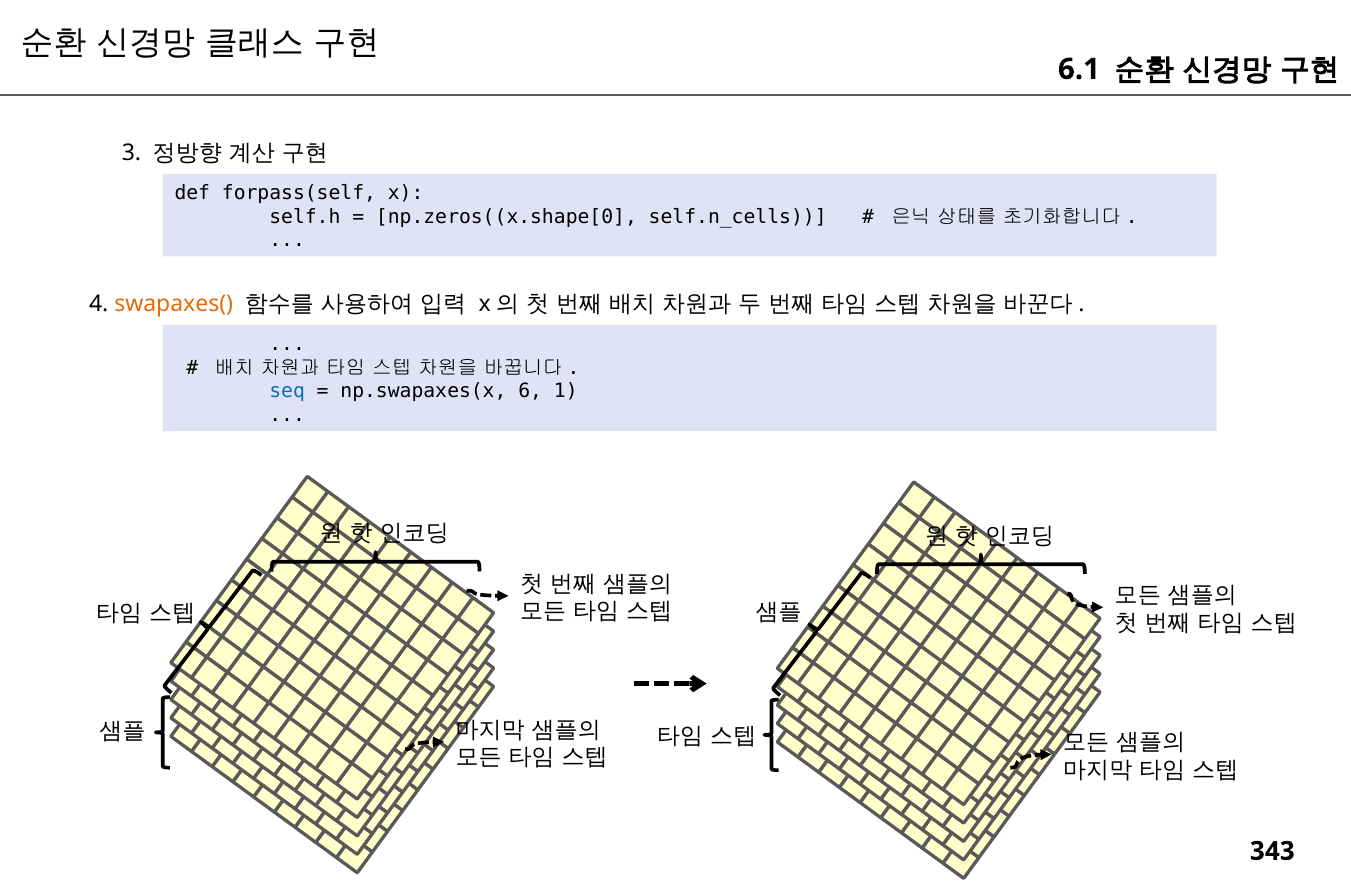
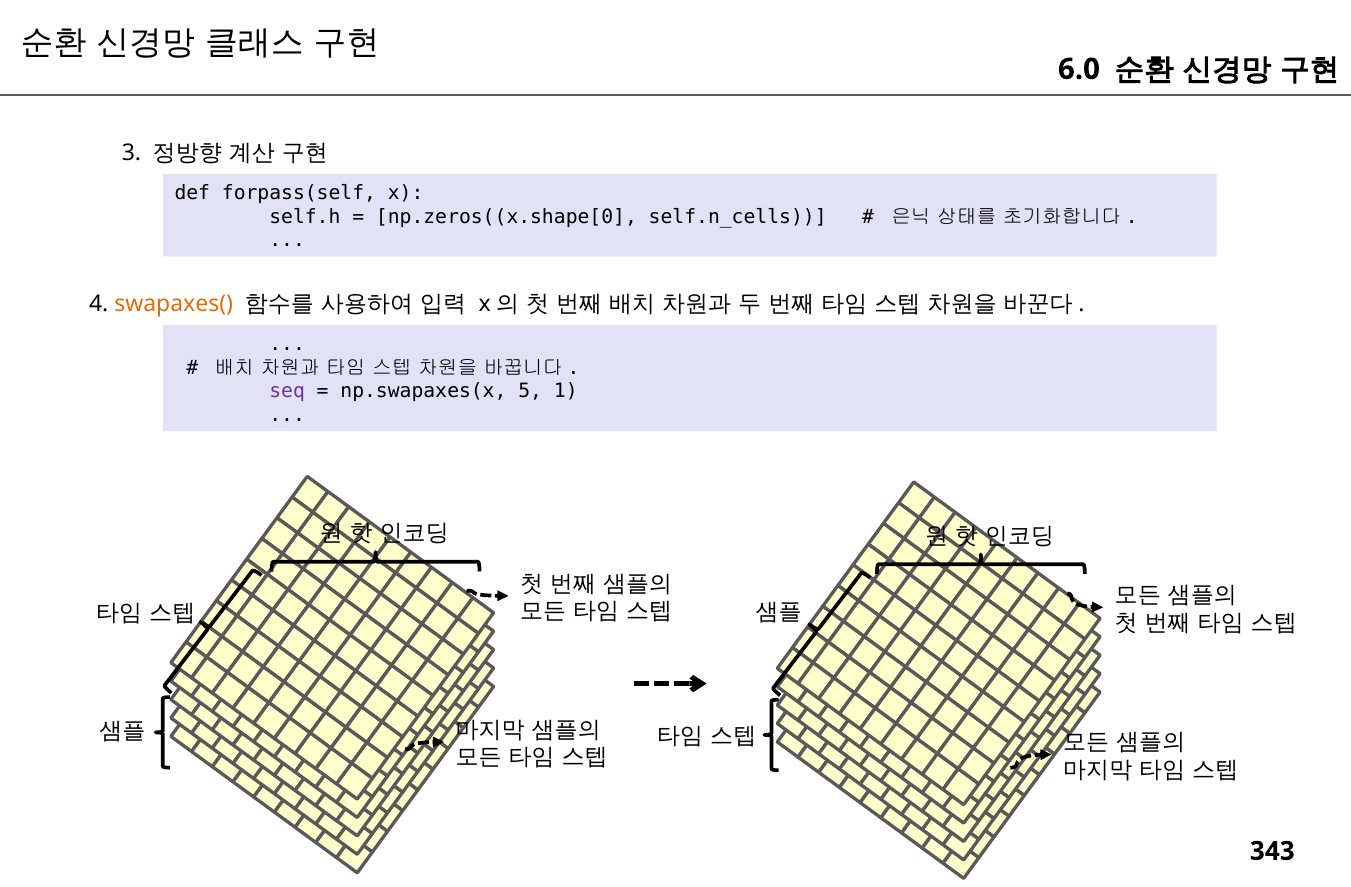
6.1: 6.1 -> 6.0 (1079, 69)
seq colour: blue -> purple (287, 391)
6: 6 -> 5 (530, 391)
